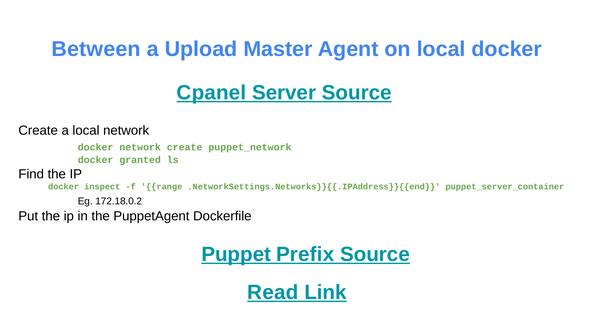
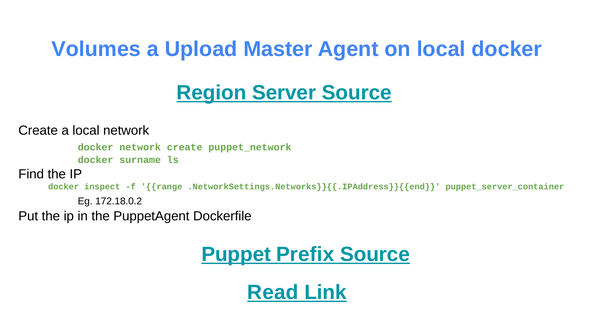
Between: Between -> Volumes (96, 49)
Cpanel: Cpanel -> Region (212, 93)
granted: granted -> surname (140, 160)
